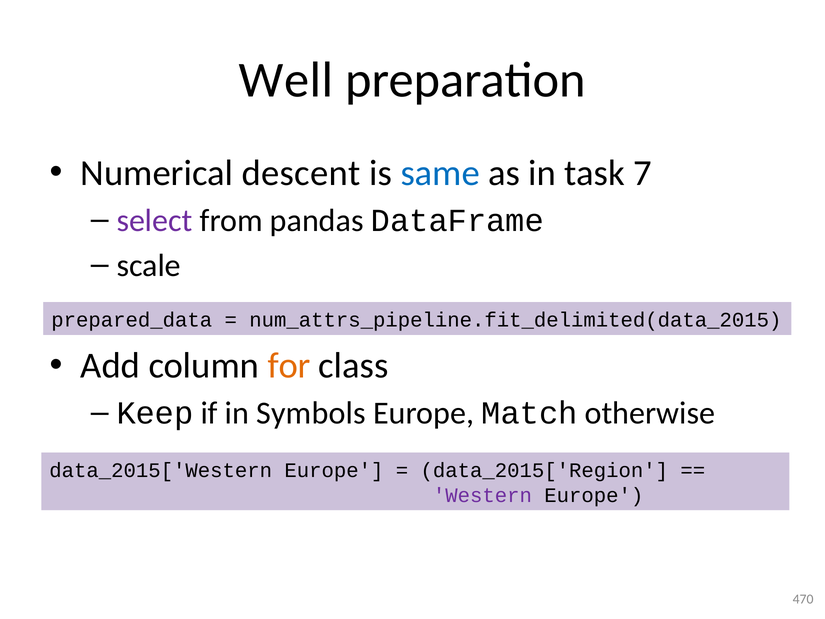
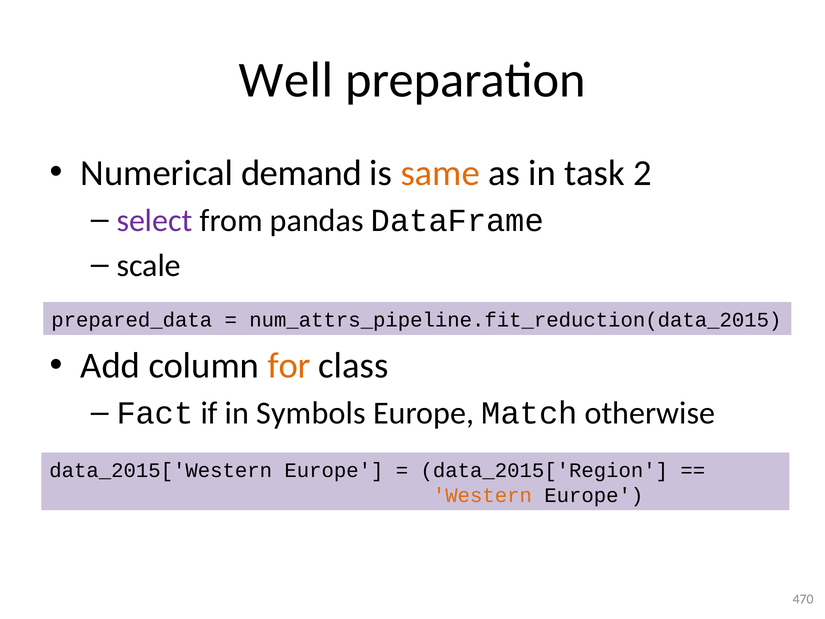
descent: descent -> demand (302, 173)
same colour: blue -> orange (440, 173)
7: 7 -> 2 (642, 173)
num_attrs_pipeline.fit_delimited(data_2015: num_attrs_pipeline.fit_delimited(data_2015 -> num_attrs_pipeline.fit_reduction(data_2015 (515, 320)
Keep: Keep -> Fact (155, 413)
Western colour: purple -> orange (482, 495)
